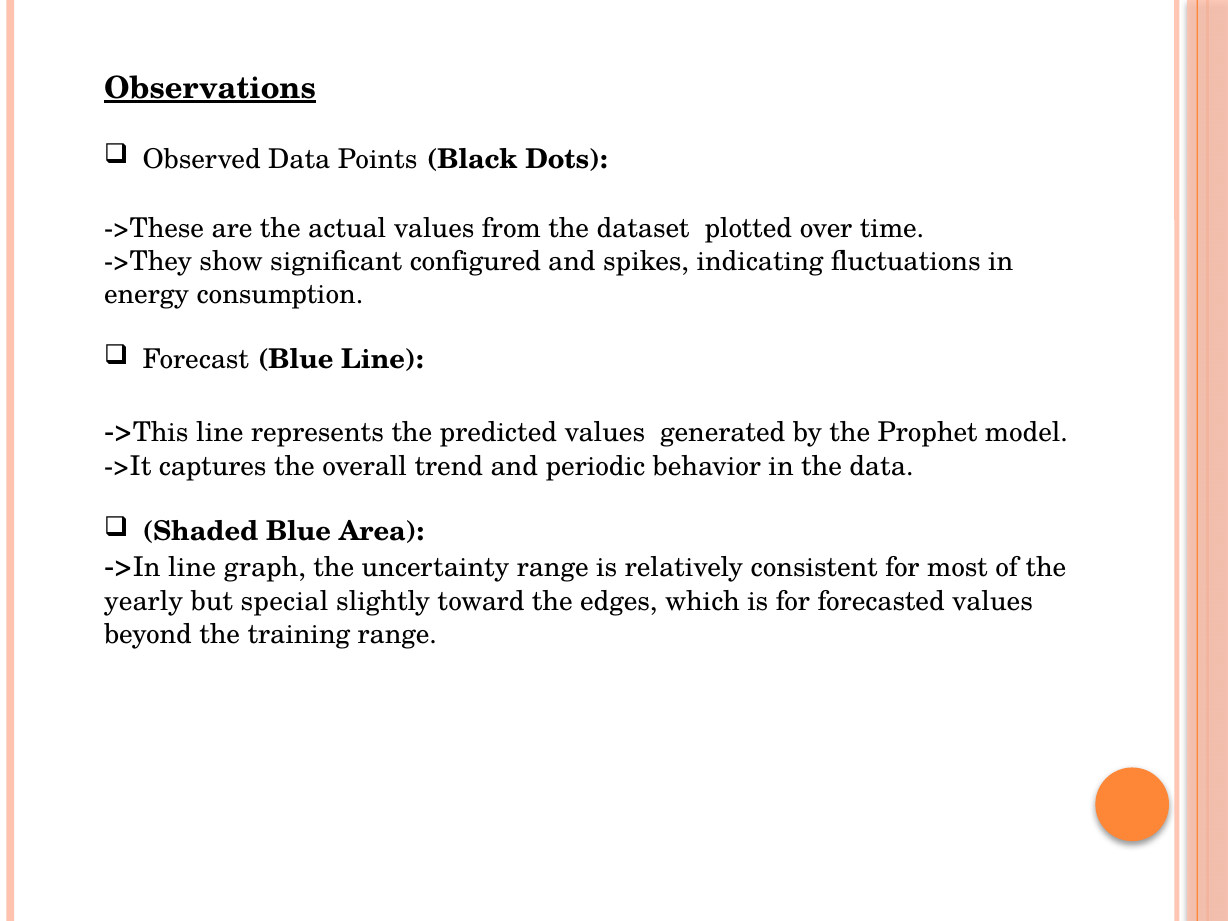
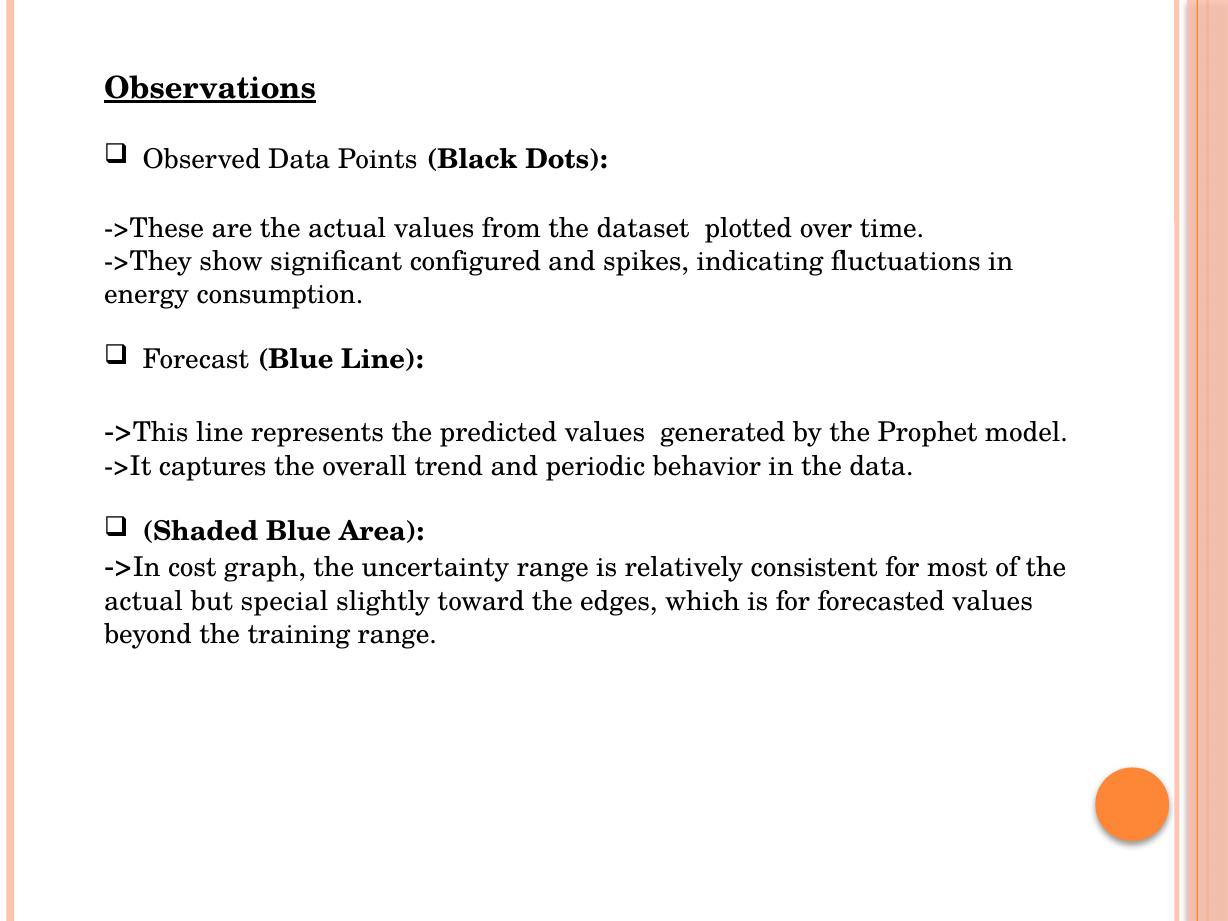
->In line: line -> cost (192, 568)
yearly: yearly -> actual (144, 601)
